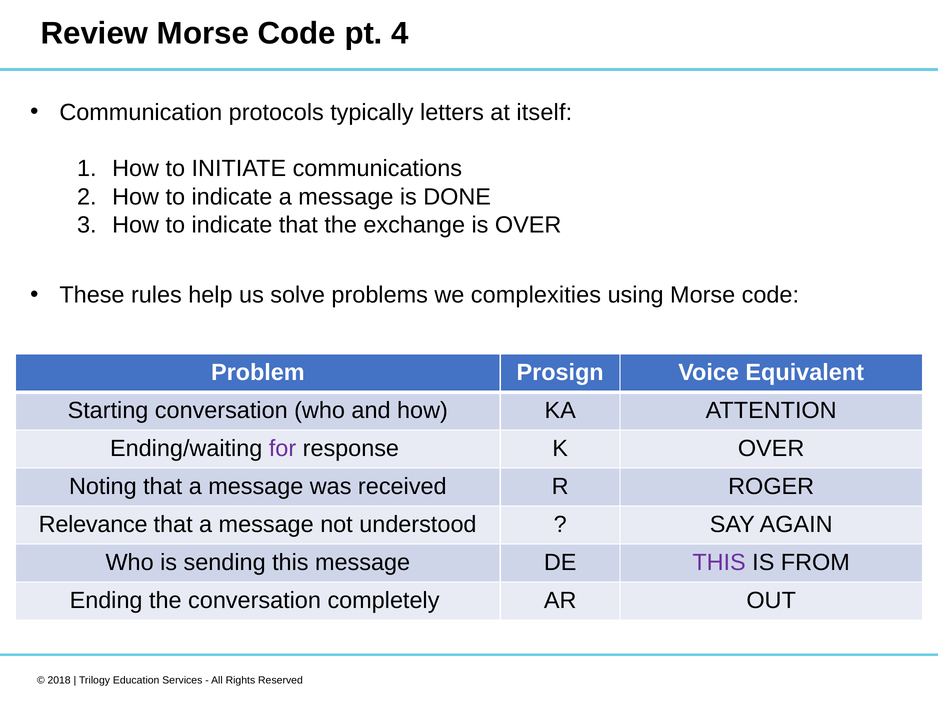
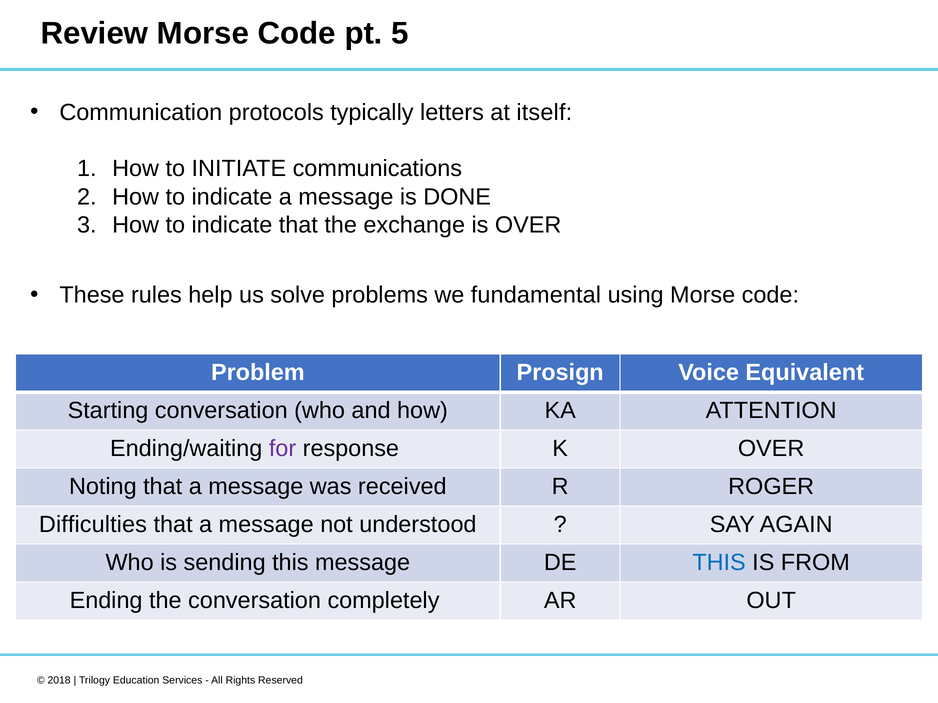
4: 4 -> 5 (400, 33)
complexities: complexities -> fundamental (536, 295)
Relevance: Relevance -> Difficulties (93, 525)
THIS colour: purple -> blue (719, 563)
